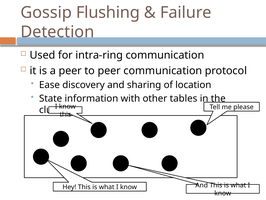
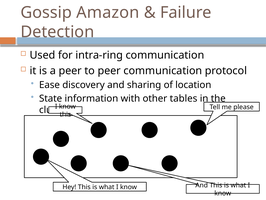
Flushing: Flushing -> Amazon (108, 12)
